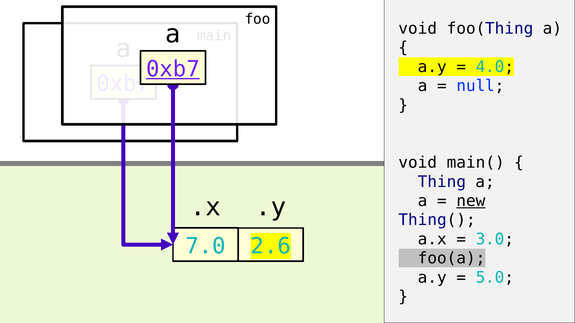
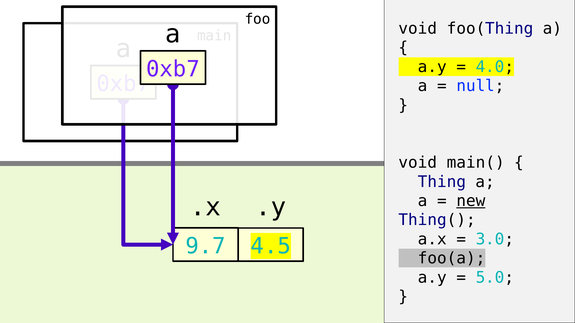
0xb7 underline: present -> none (173, 69)
7.0: 7.0 -> 9.7 (206, 246)
2.6: 2.6 -> 4.5 (271, 247)
